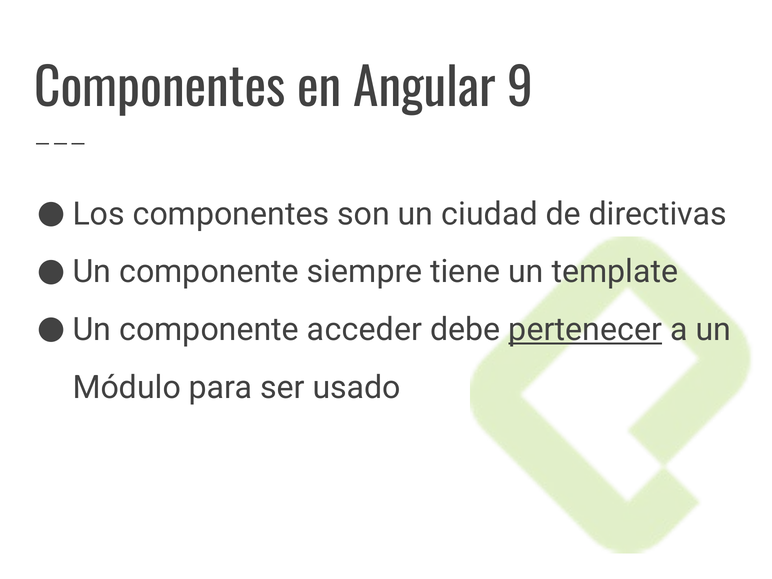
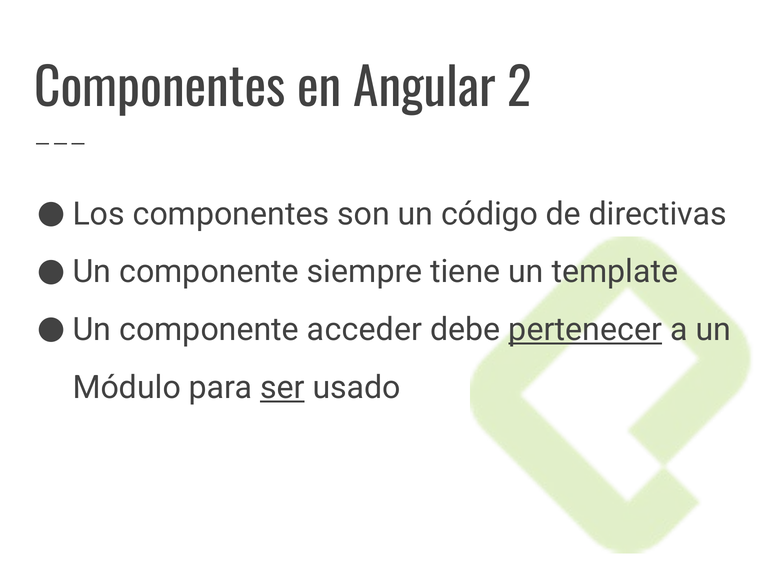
9: 9 -> 2 (520, 89)
ciudad: ciudad -> código (490, 214)
ser underline: none -> present (282, 388)
